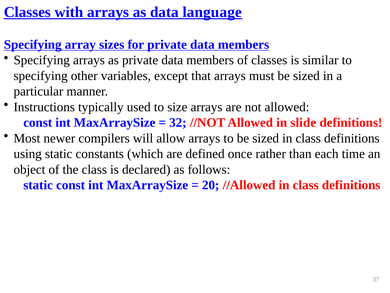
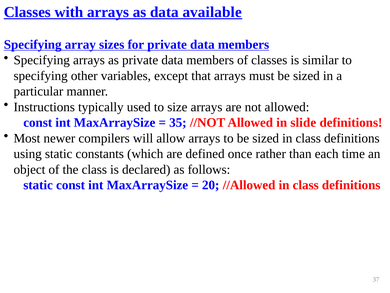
language: language -> available (212, 12)
32: 32 -> 35 (178, 122)
